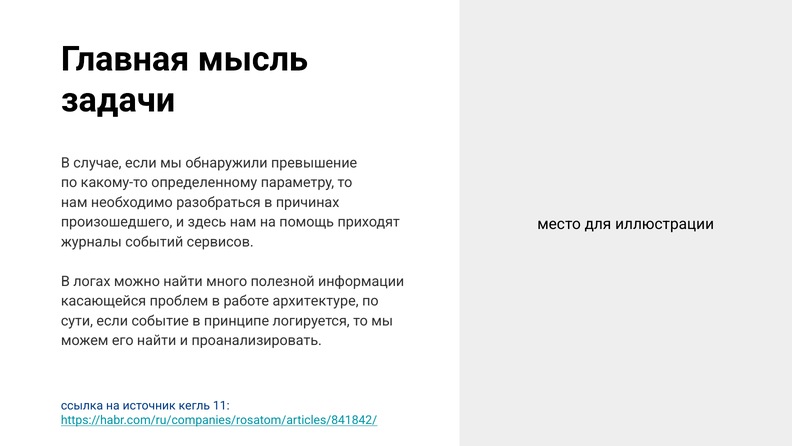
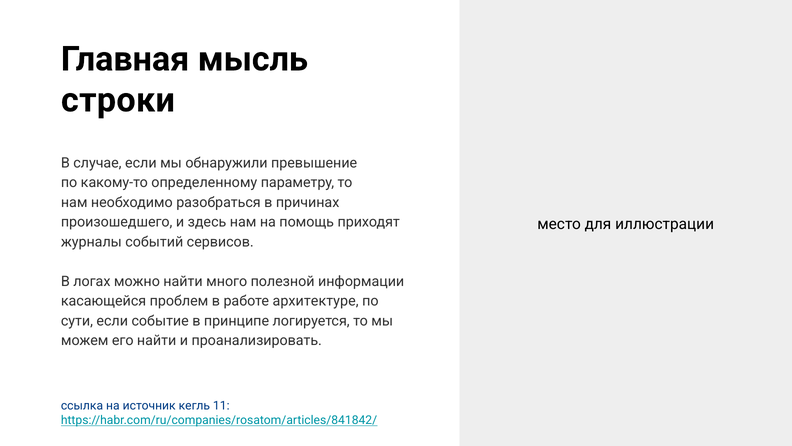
задачи: задачи -> строки (118, 100)
